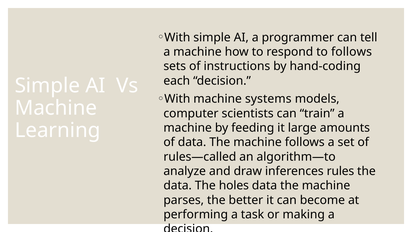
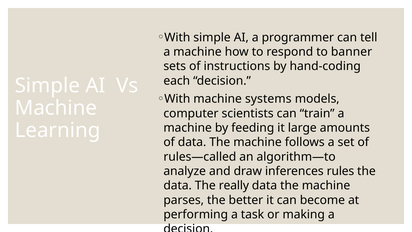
to follows: follows -> banner (352, 52)
holes: holes -> really (234, 185)
